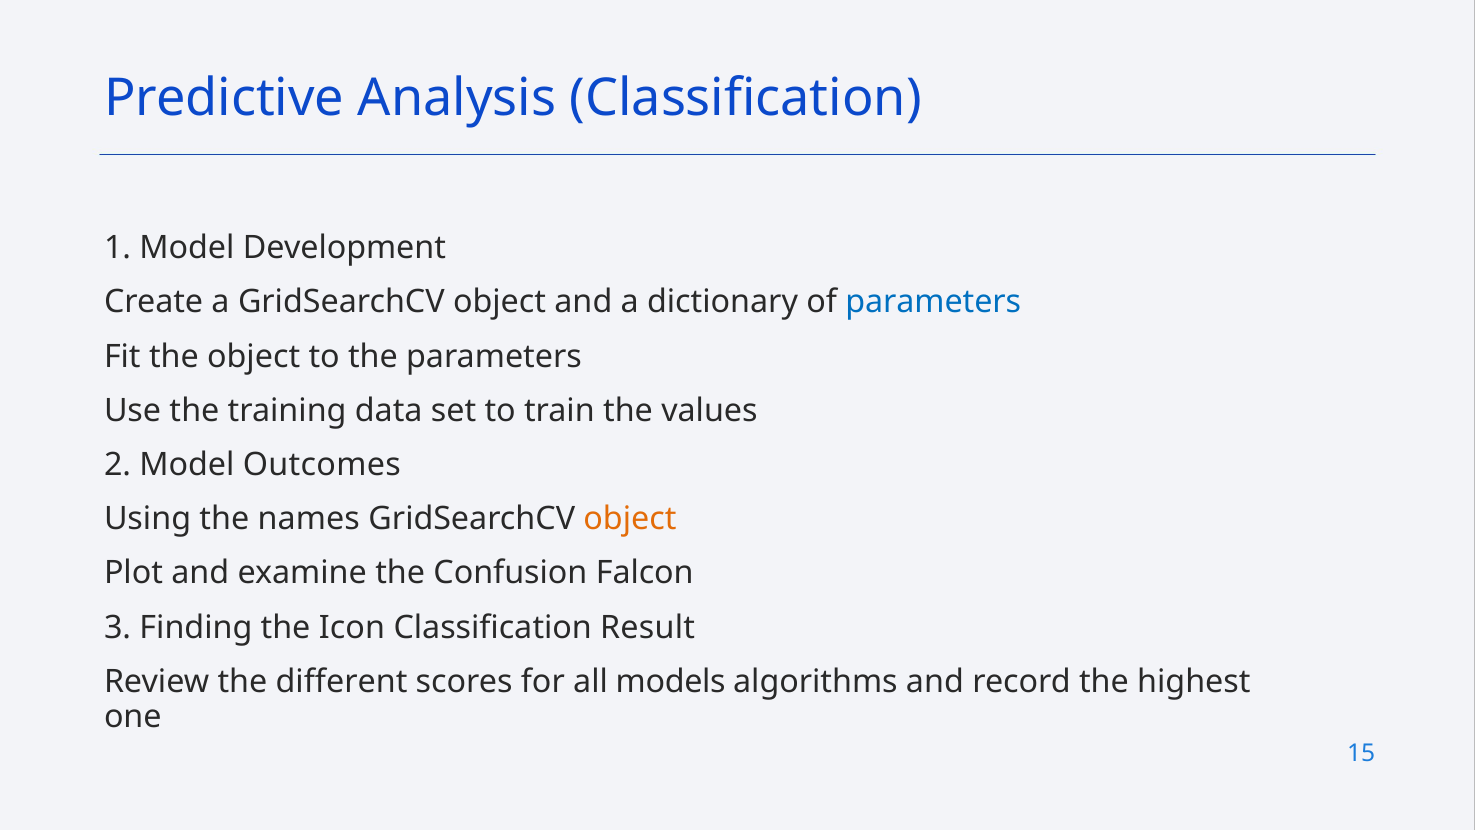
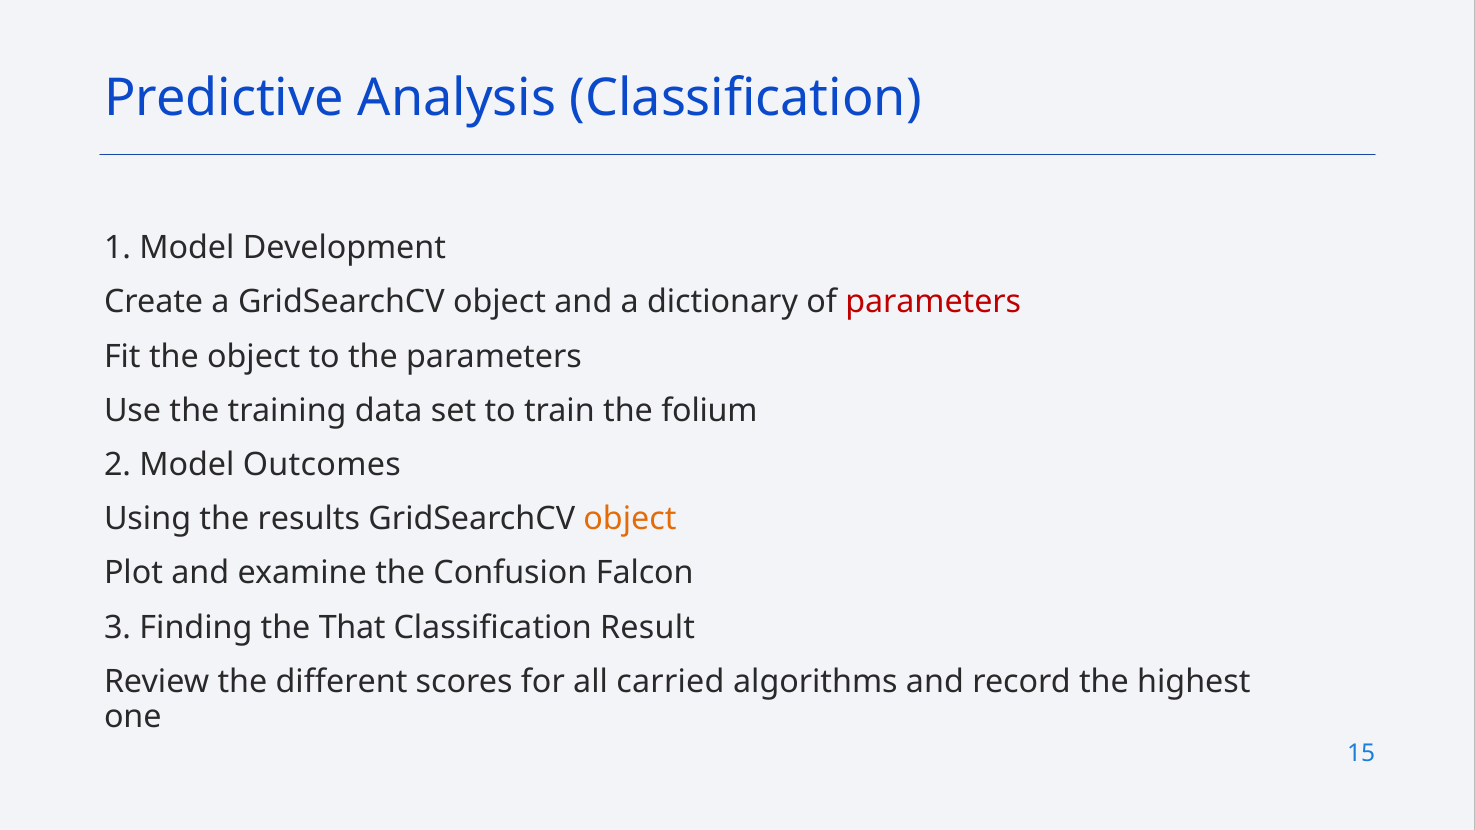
parameters colour: blue -> red (933, 302)
values: values -> folium (710, 410)
names: names -> results (309, 519)
Icon: Icon -> That (352, 627)
models: models -> carried (670, 681)
